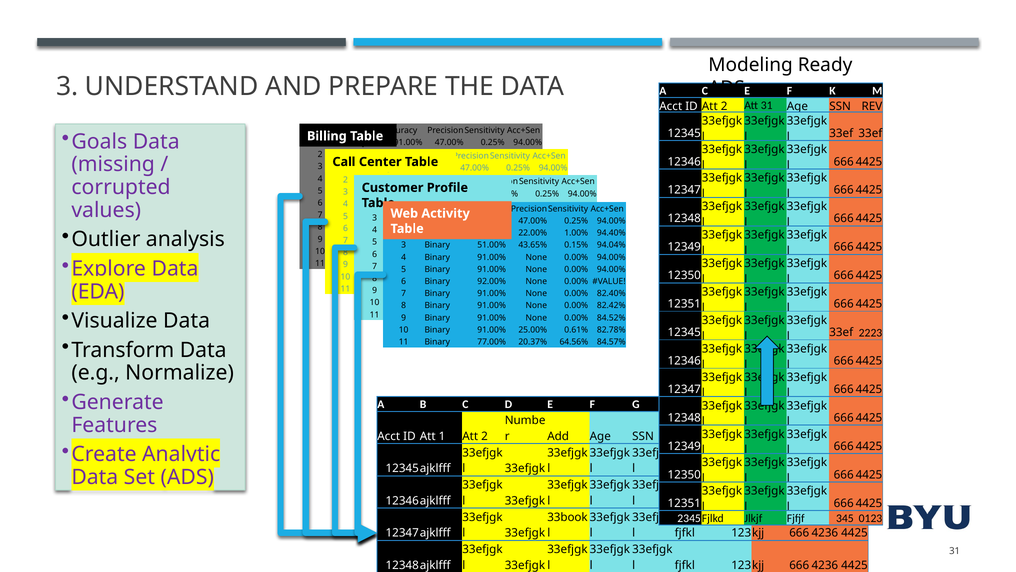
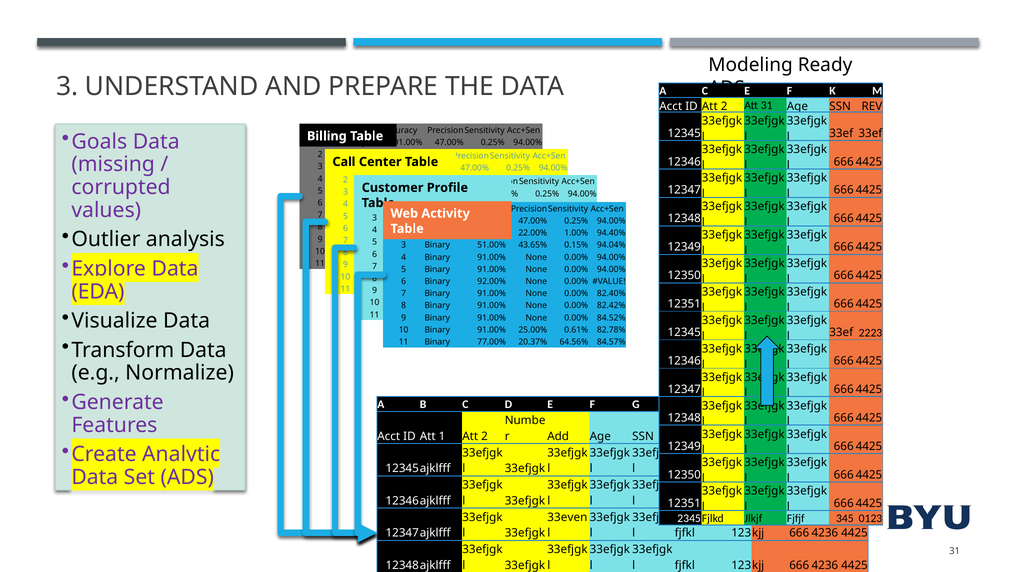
33book: 33book -> 33even (567, 517)
